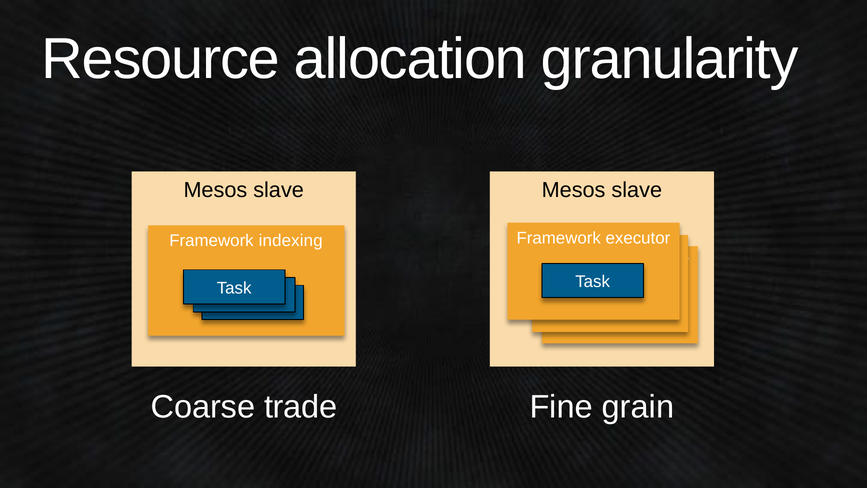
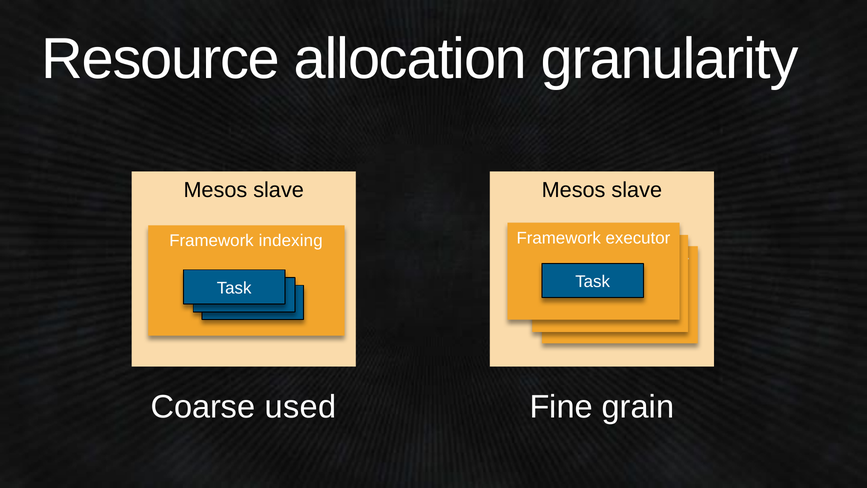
trade: trade -> used (300, 407)
